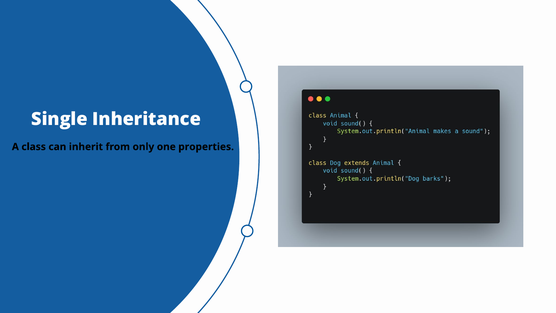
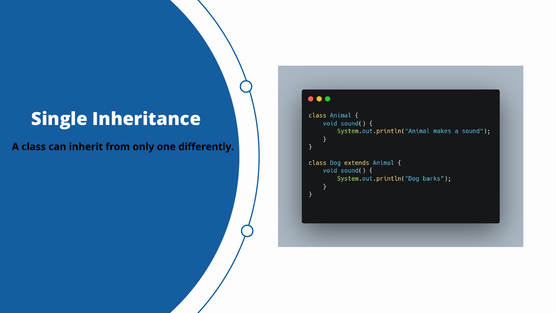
properties: properties -> differently (206, 147)
